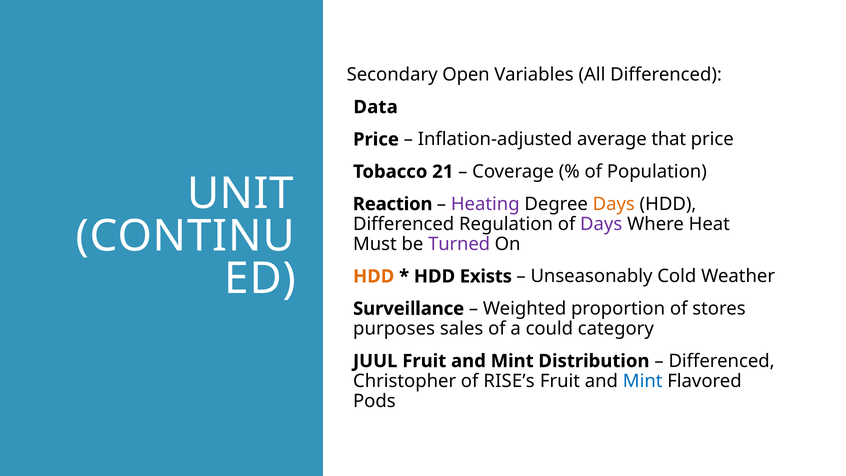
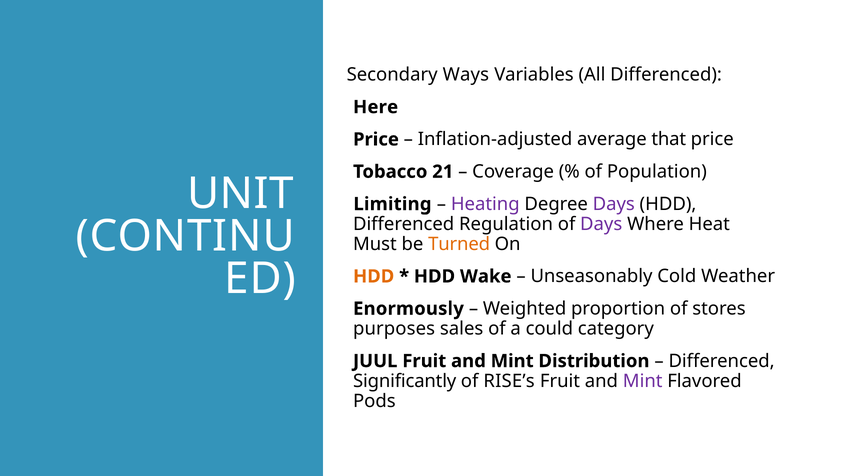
Open: Open -> Ways (466, 75)
Data: Data -> Here (376, 107)
Reaction: Reaction -> Limiting (392, 204)
Days colour: orange -> purple (614, 204)
Turned colour: purple -> orange (459, 244)
Exists: Exists -> Wake (486, 276)
Surveillance: Surveillance -> Enormously (408, 309)
Christopher: Christopher -> Significantly (405, 381)
Mint colour: blue -> purple (643, 381)
